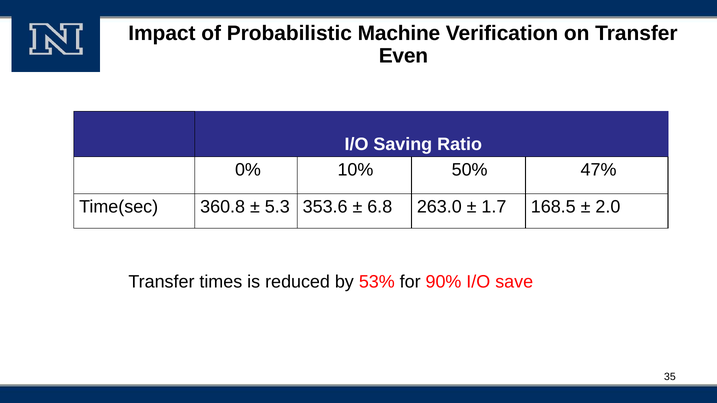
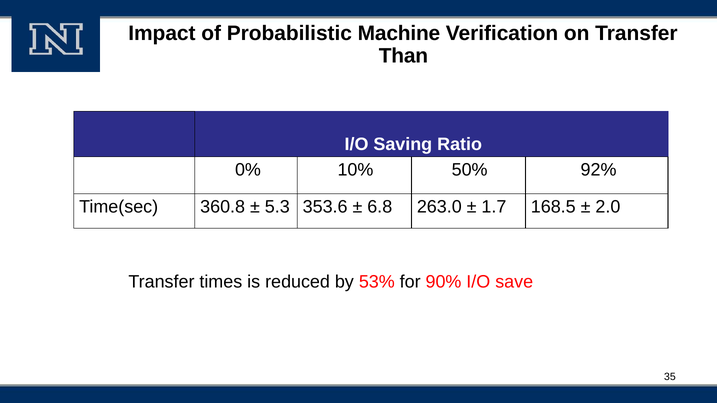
Even: Even -> Than (403, 56)
47%: 47% -> 92% (599, 170)
